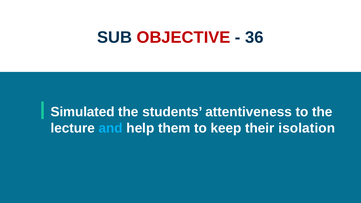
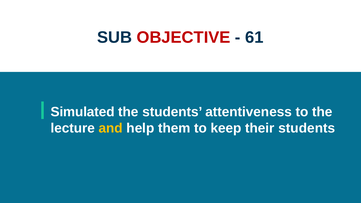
36: 36 -> 61 (254, 37)
and colour: light blue -> yellow (111, 128)
their isolation: isolation -> students (307, 128)
